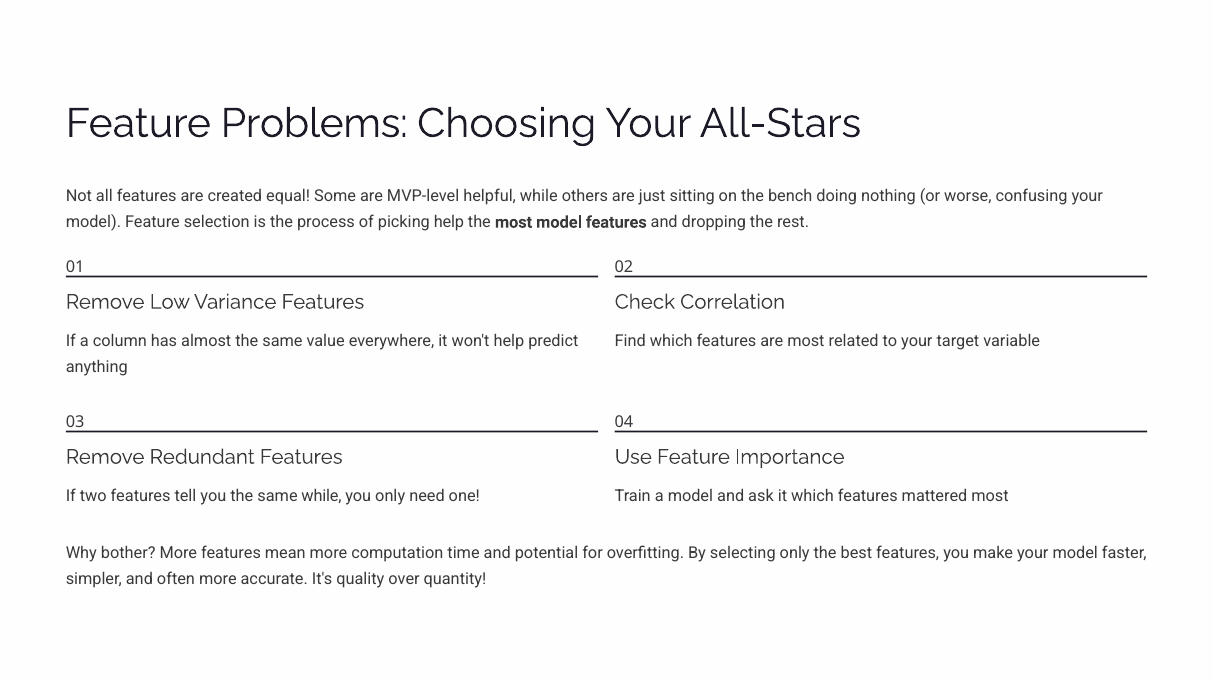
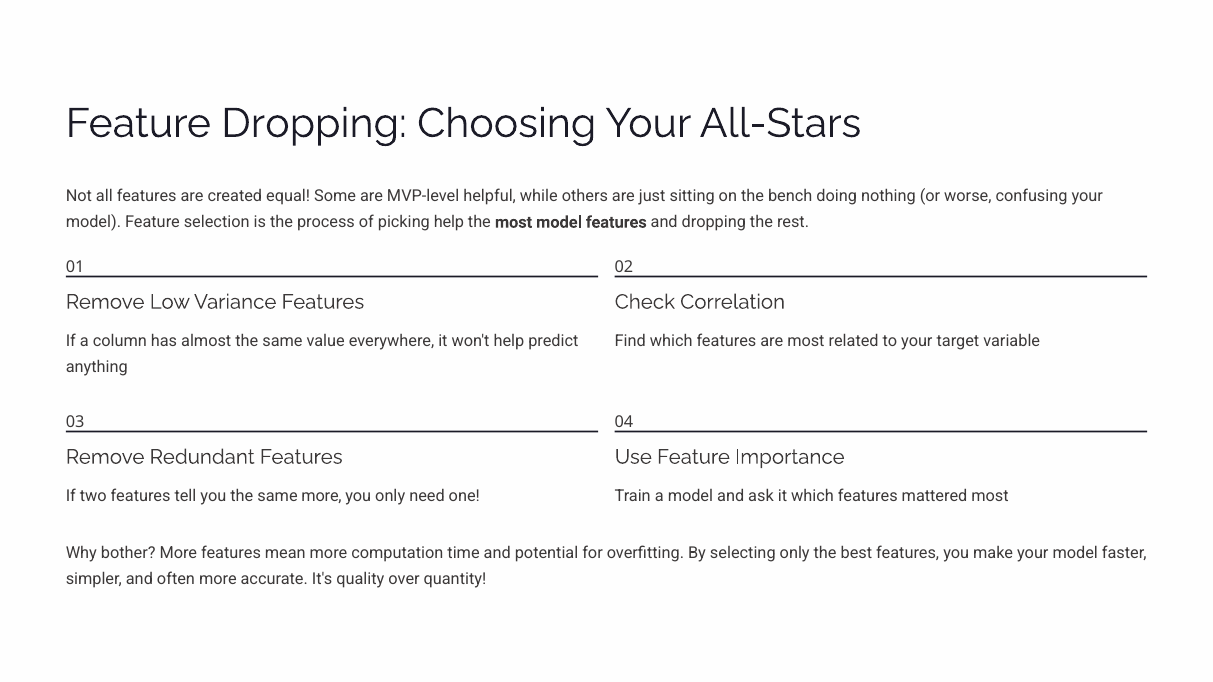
Feature Problems: Problems -> Dropping (314, 123)
same while: while -> more (322, 496)
